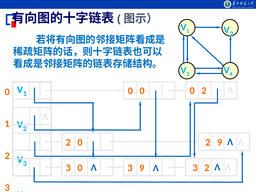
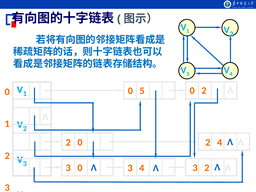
0: 0 -> 5 (142, 91)
2 9: 9 -> 4 (220, 142)
3 9: 9 -> 4 (142, 168)
